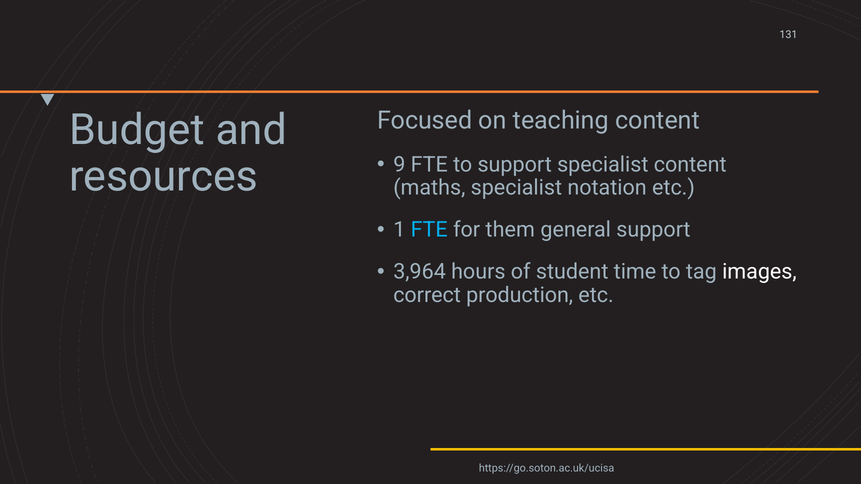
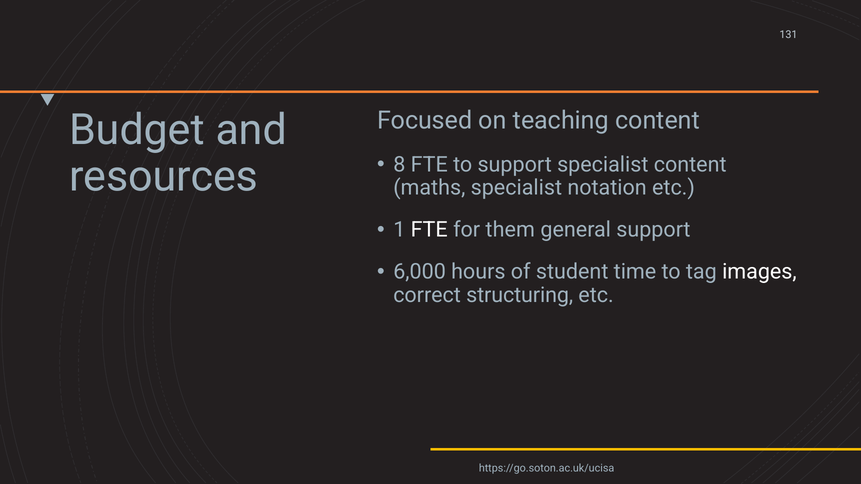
9: 9 -> 8 (399, 165)
FTE colour: light blue -> white (429, 230)
3,964: 3,964 -> 6,000 (420, 272)
production: production -> structuring (520, 295)
